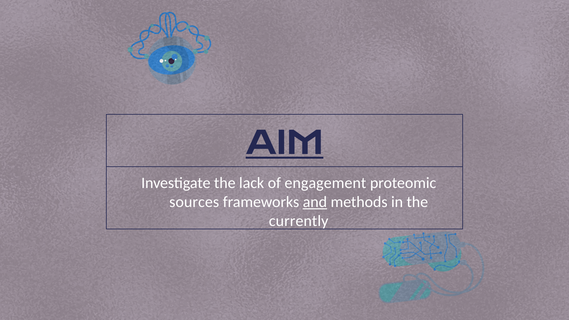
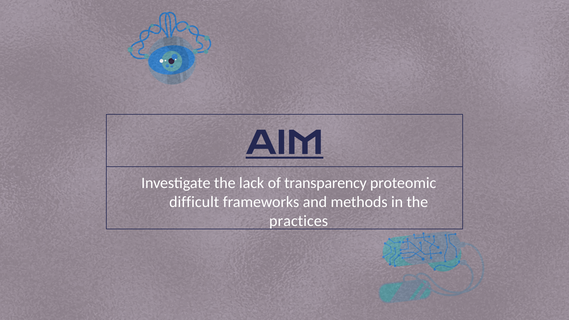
engagement: engagement -> transparency (326, 183)
sources: sources -> difficult (194, 202)
and underline: present -> none (315, 202)
currently: currently -> practices (299, 221)
